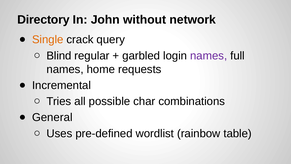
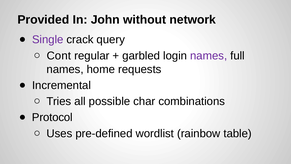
Directory: Directory -> Provided (43, 20)
Single colour: orange -> purple (48, 40)
Blind: Blind -> Cont (59, 56)
General: General -> Protocol (52, 117)
